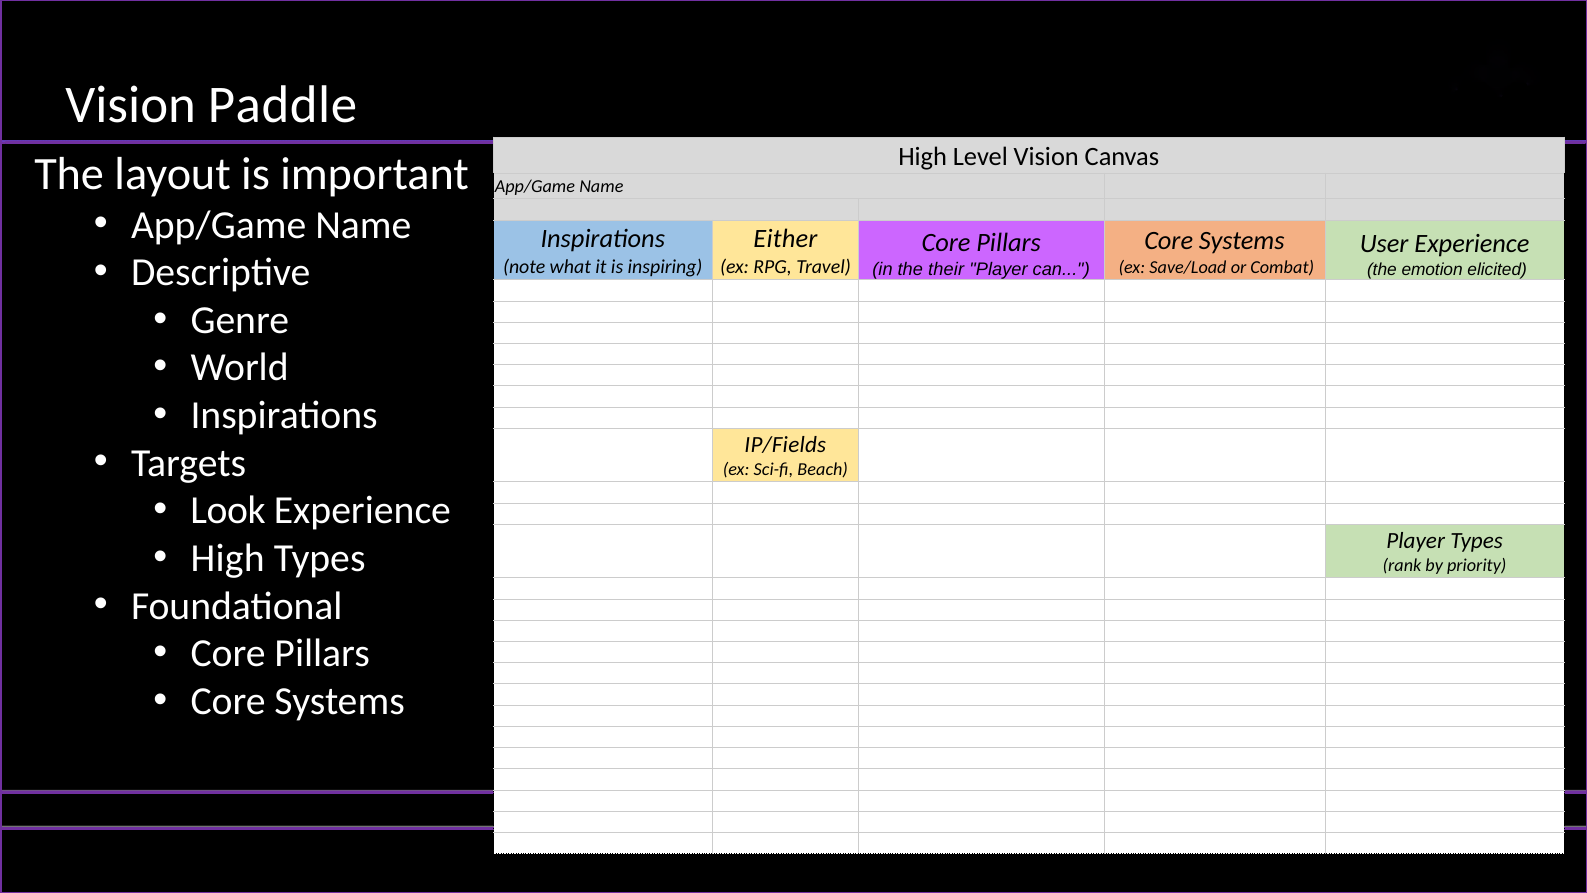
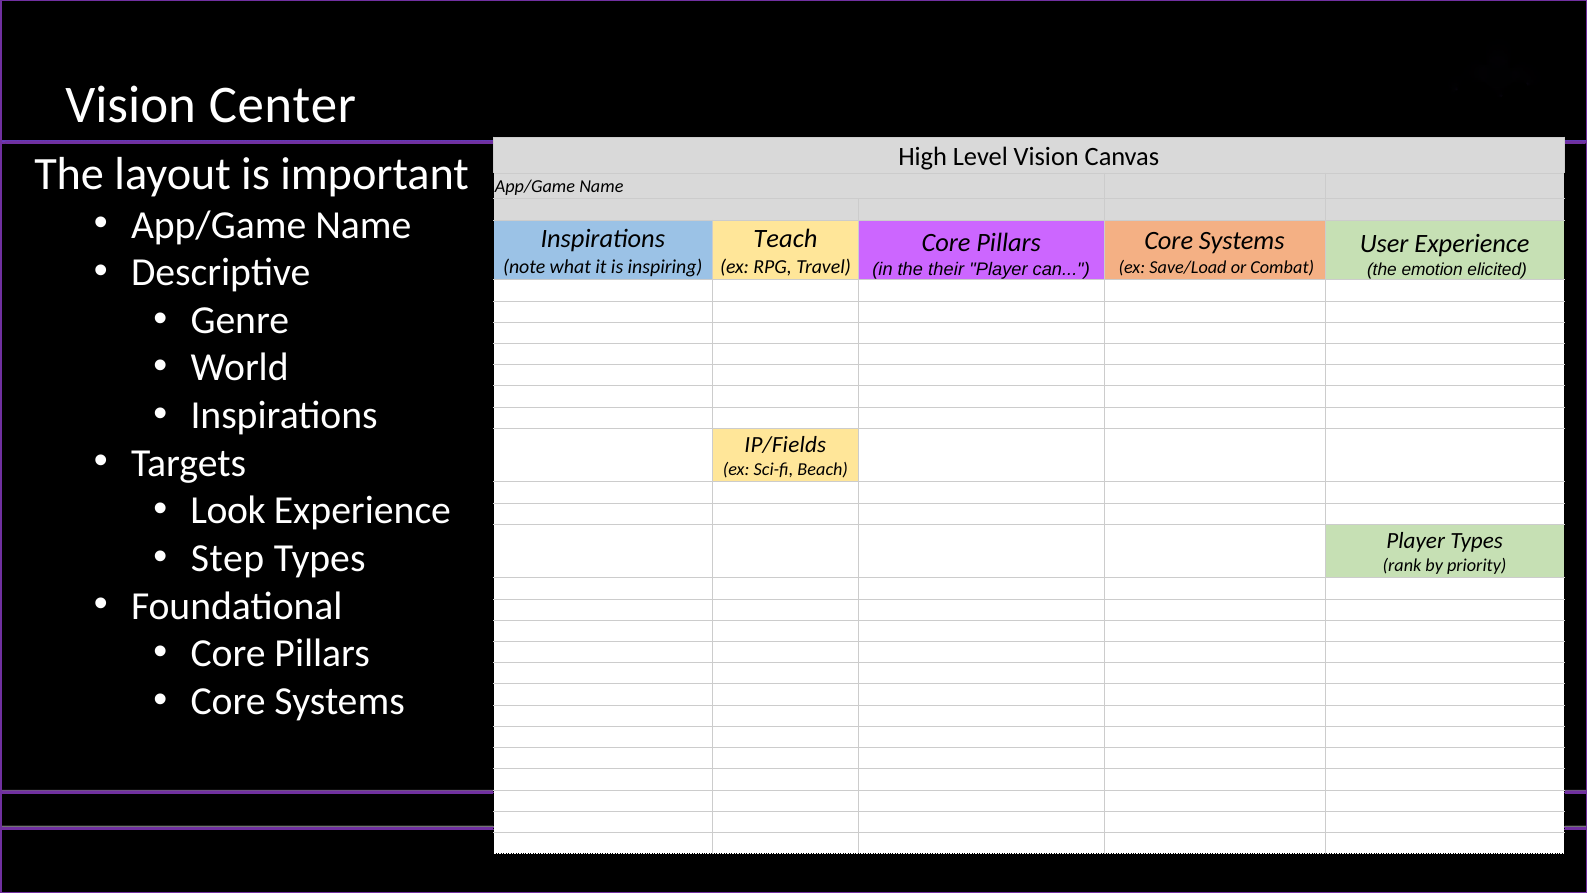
Paddle: Paddle -> Center (282, 105)
Either: Either -> Teach (785, 239)
High: High -> Step (228, 558)
